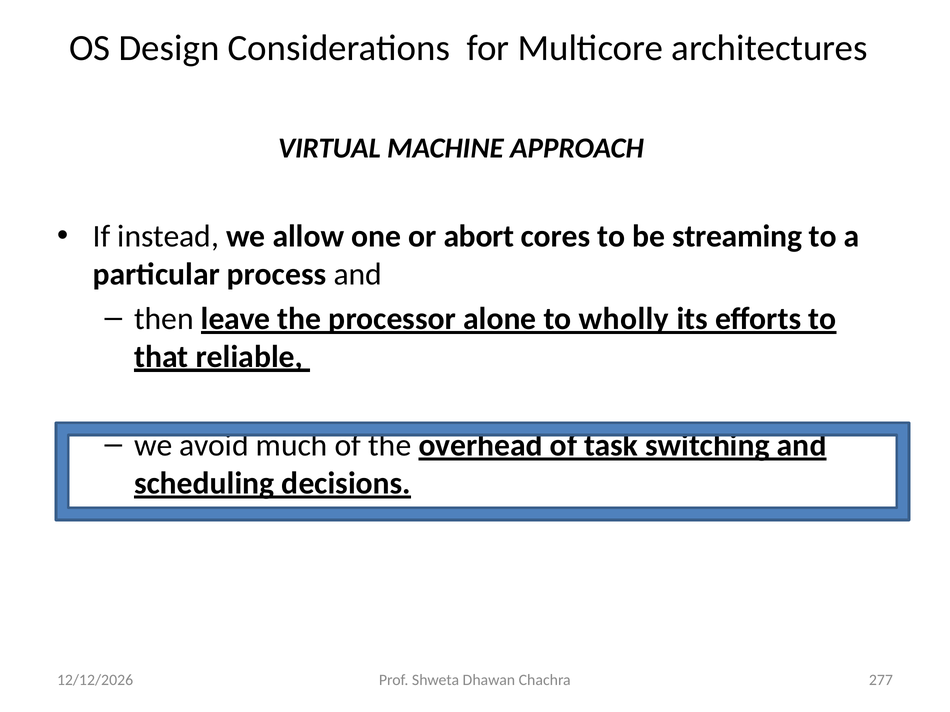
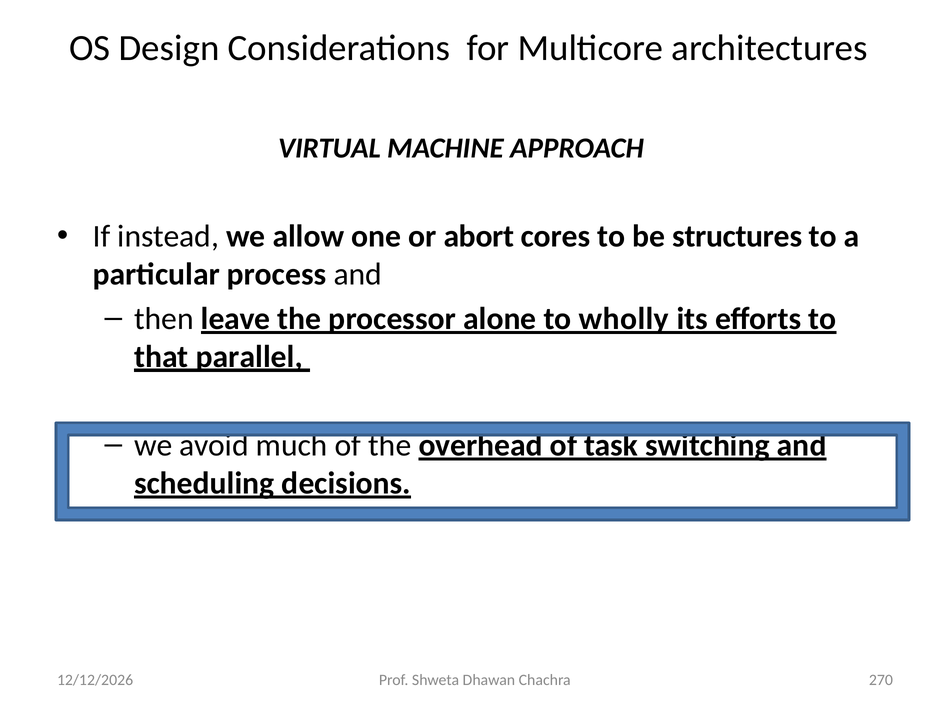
streaming: streaming -> structures (737, 237)
reliable: reliable -> parallel (249, 357)
277: 277 -> 270 (881, 680)
